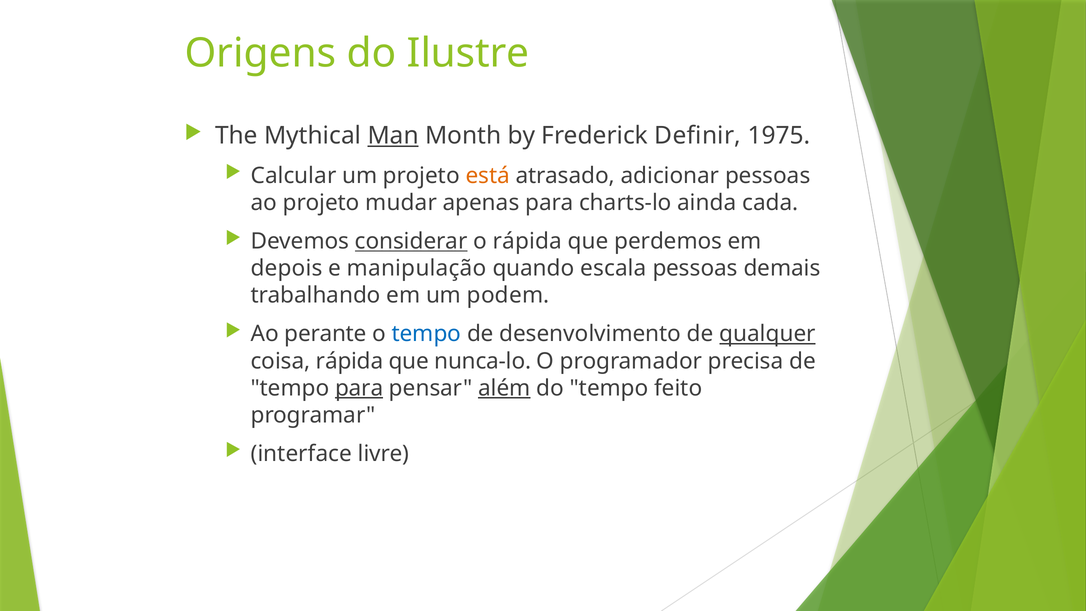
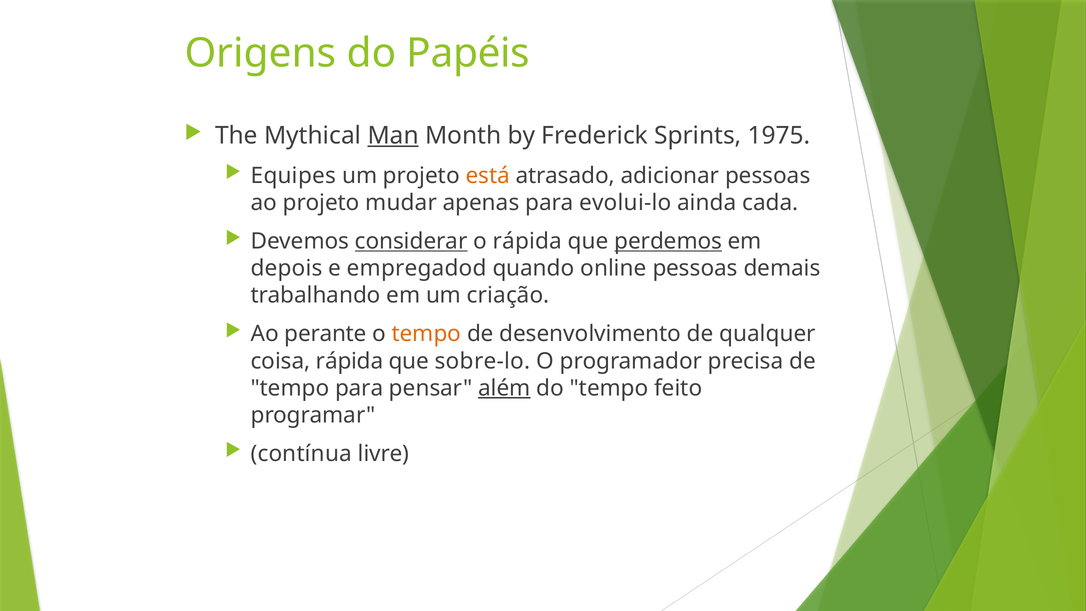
Ilustre: Ilustre -> Papéis (468, 53)
Definir: Definir -> Sprints (698, 135)
Calcular: Calcular -> Equipes (293, 176)
charts-lo: charts-lo -> evolui-lo (625, 203)
perdemos underline: none -> present (668, 241)
manipulação: manipulação -> empregadod (417, 268)
escala: escala -> online (613, 268)
podem: podem -> criação (508, 295)
tempo colour: blue -> orange (426, 334)
qualquer underline: present -> none (767, 334)
nunca-lo: nunca-lo -> sobre-lo (483, 361)
para underline: present -> none (359, 388)
interface: interface -> contínua (301, 454)
